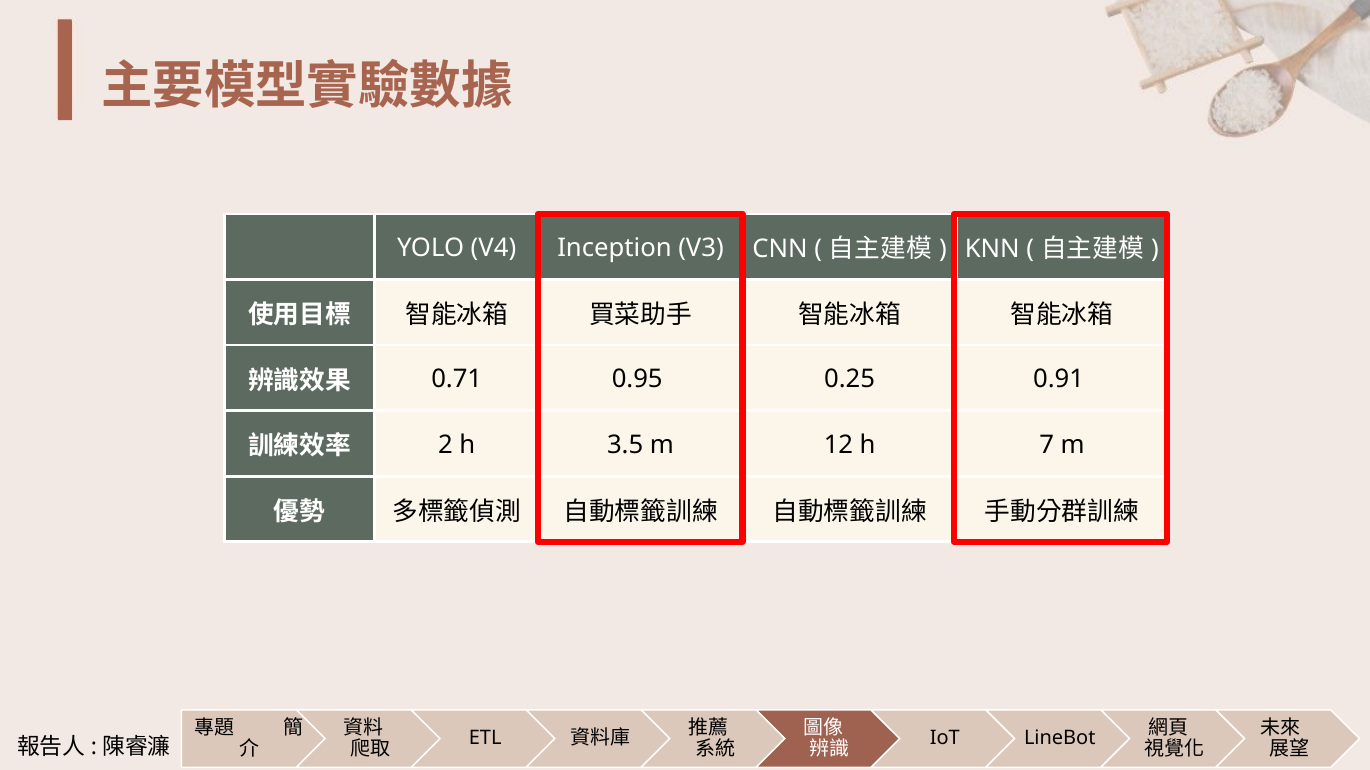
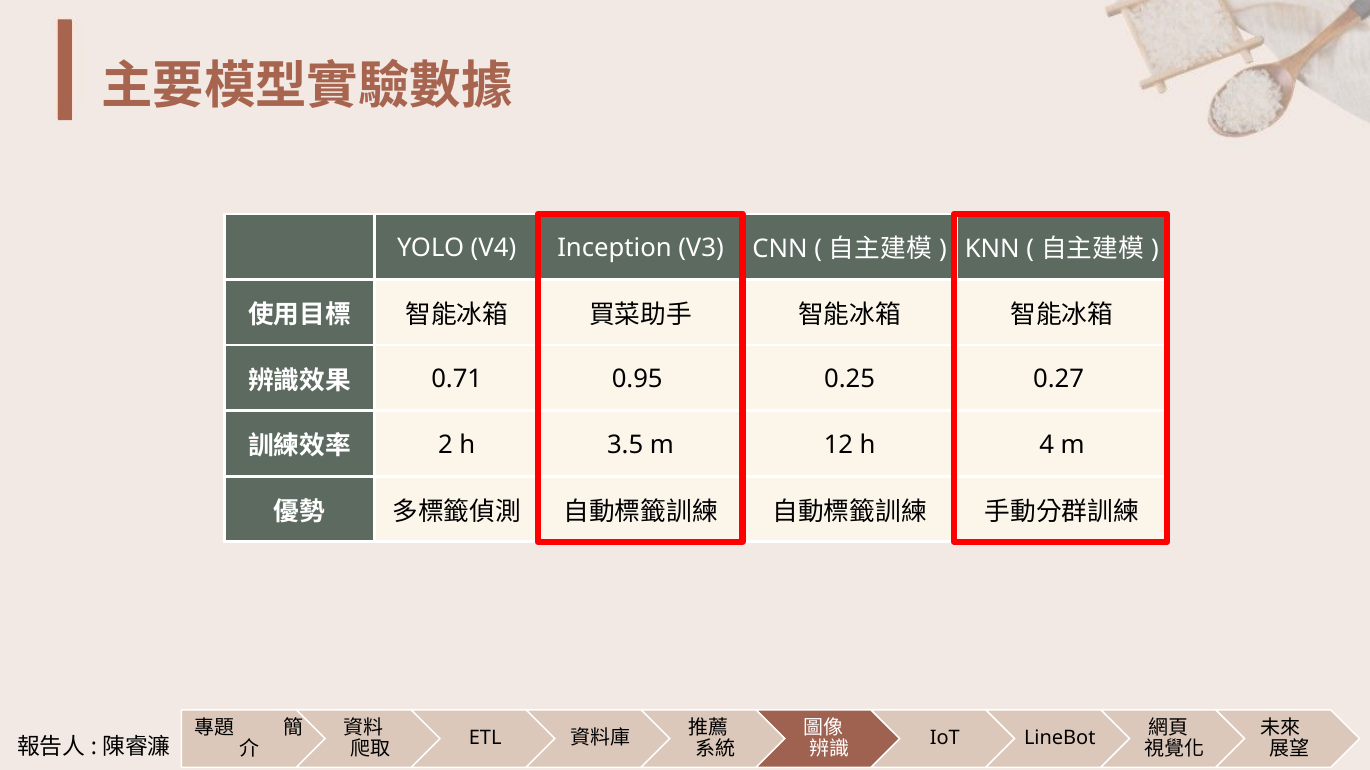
0.91: 0.91 -> 0.27 (1059, 380)
7: 7 -> 4 (1047, 445)
